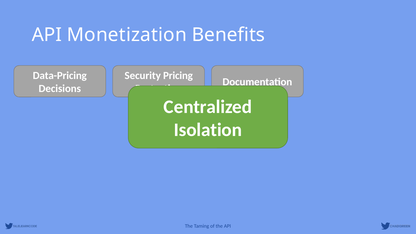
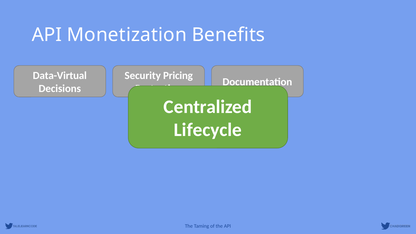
Data-Pricing: Data-Pricing -> Data-Virtual (60, 75)
Isolation: Isolation -> Lifecycle (208, 130)
